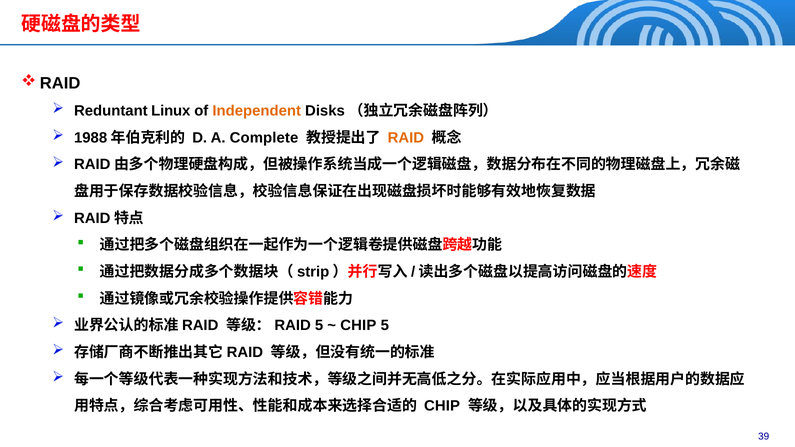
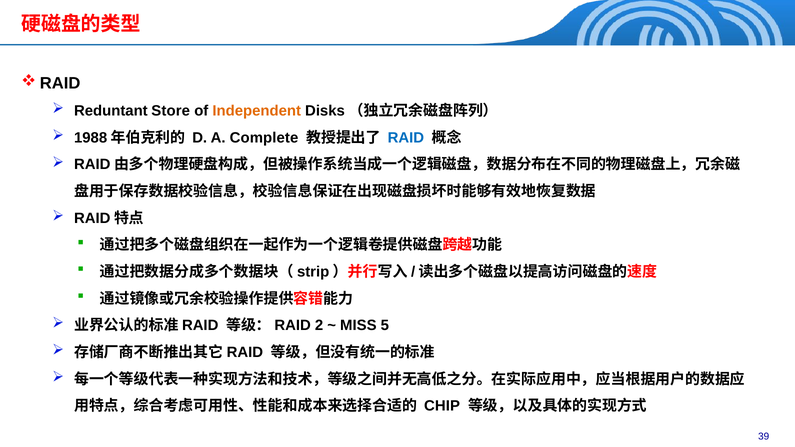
Linux: Linux -> Store (171, 111)
RAID colour: orange -> blue (406, 138)
5: 5 -> 2 (319, 326)
CHIP: CHIP -> MISS (358, 326)
